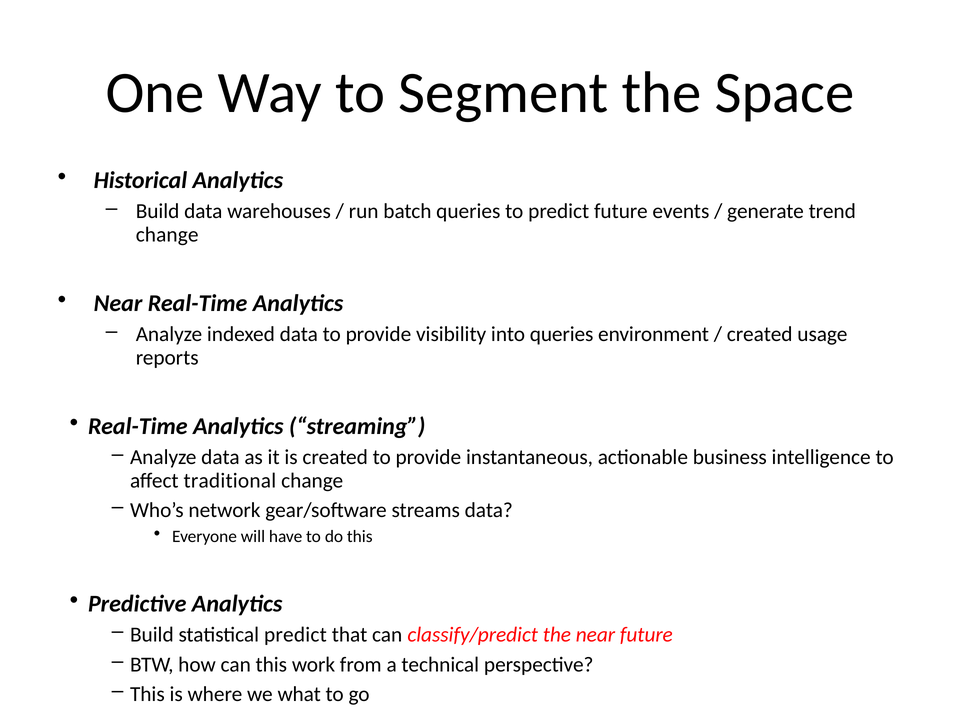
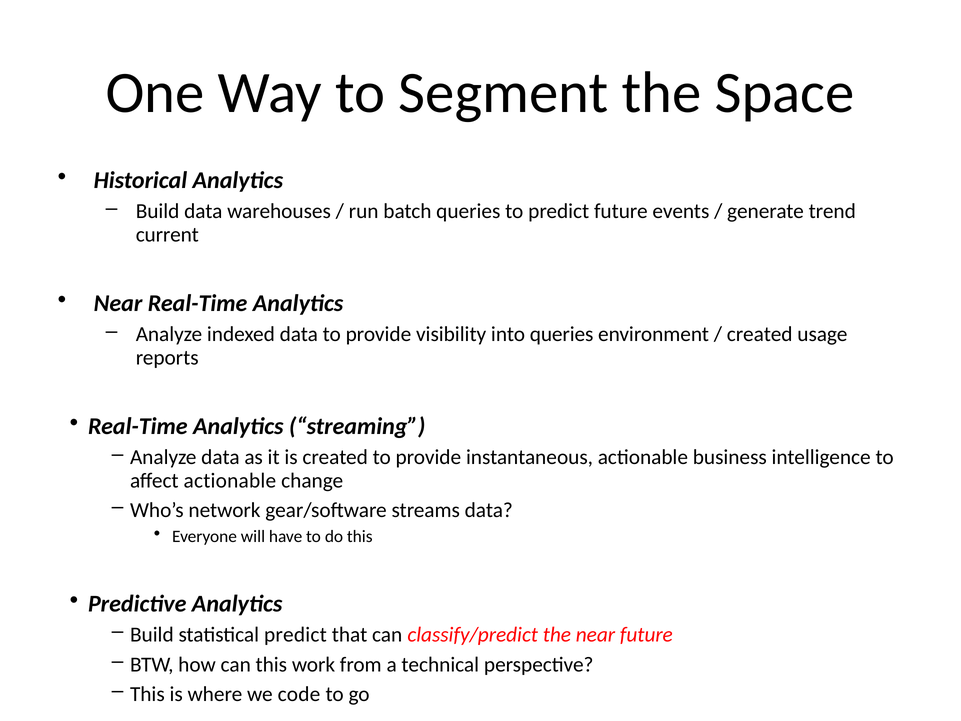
change: change -> current (167, 234)
affect traditional: traditional -> actionable (230, 480)
what: what -> code (299, 694)
